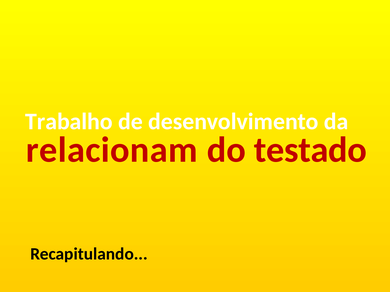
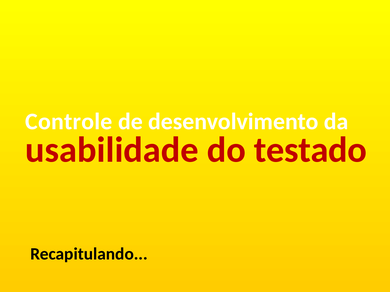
Trabalho: Trabalho -> Controle (69, 122)
relacionam: relacionam -> usabilidade (112, 150)
